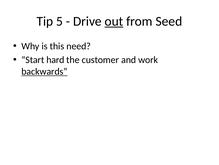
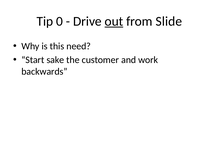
5: 5 -> 0 (60, 21)
Seed: Seed -> Slide (169, 21)
hard: hard -> sake (55, 60)
backwards underline: present -> none (44, 71)
